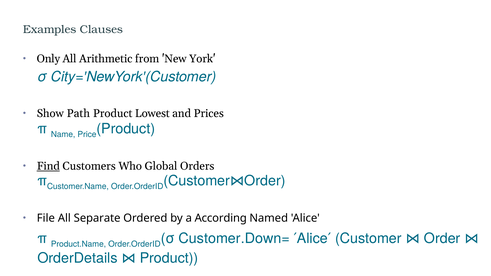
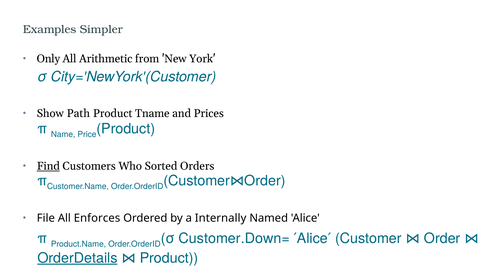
Clauses: Clauses -> Simpler (101, 30)
Lowest: Lowest -> Tname (152, 114)
Global: Global -> Sorted (161, 166)
Separate: Separate -> Enforces (97, 218)
According: According -> Internally (221, 218)
OrderDetails underline: none -> present (77, 258)
